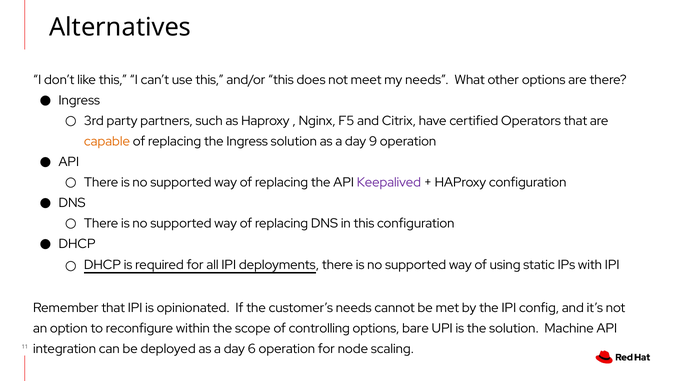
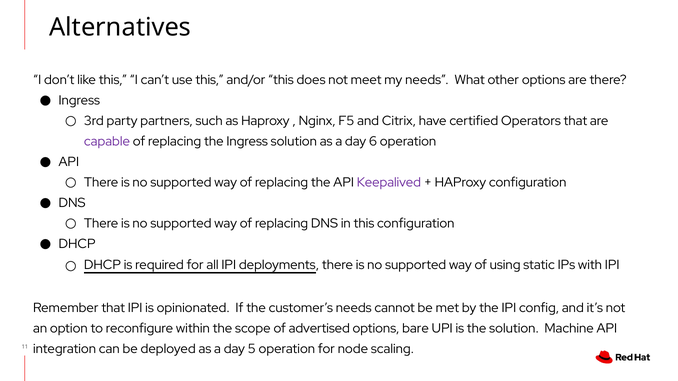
capable colour: orange -> purple (107, 142)
9: 9 -> 6 (373, 142)
controlling: controlling -> advertised (319, 329)
6: 6 -> 5 (252, 349)
